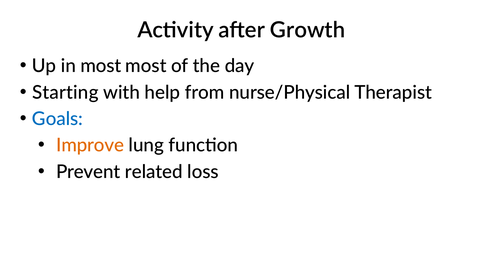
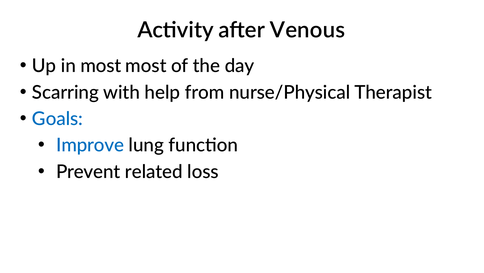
Growth: Growth -> Venous (308, 30)
Starting: Starting -> Scarring (65, 92)
Improve colour: orange -> blue (90, 145)
